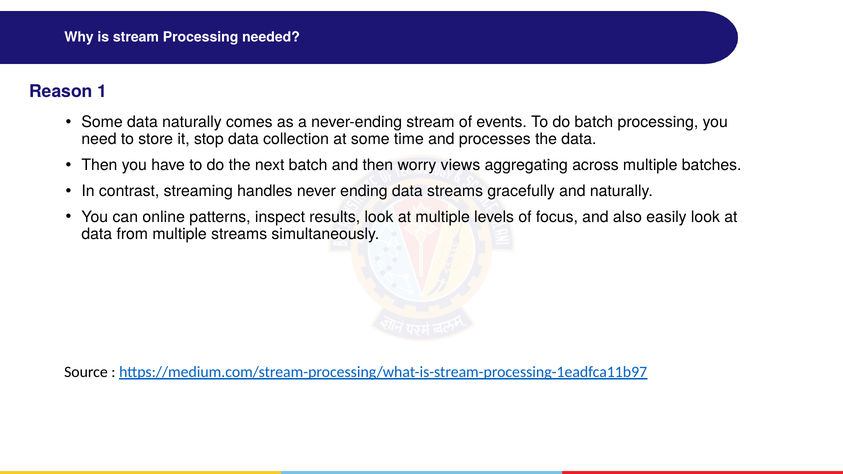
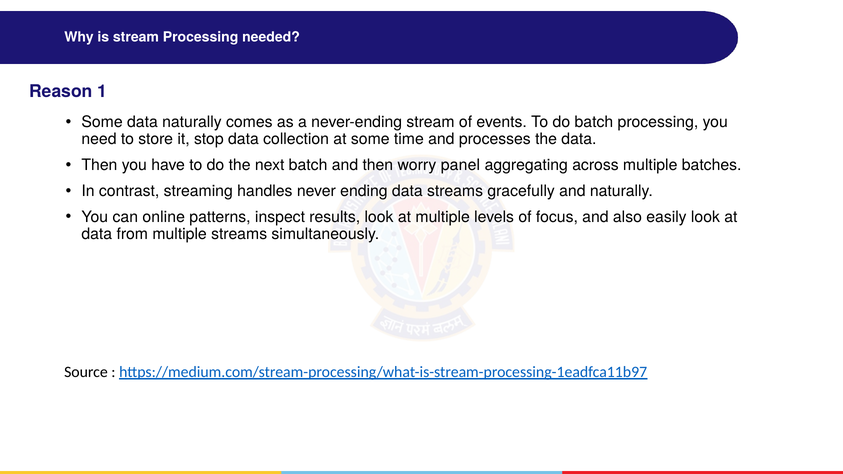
views: views -> panel (460, 165)
